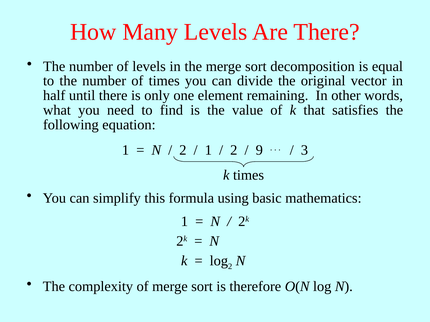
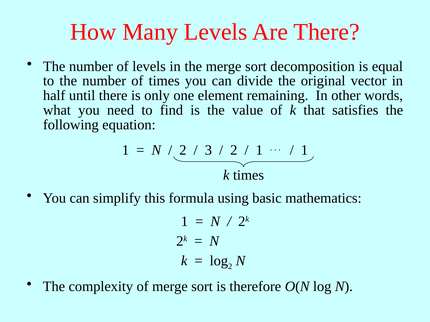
1: 1 -> 3 (208, 150)
9: 9 -> 1 (259, 150)
3: 3 -> 1 (304, 150)
